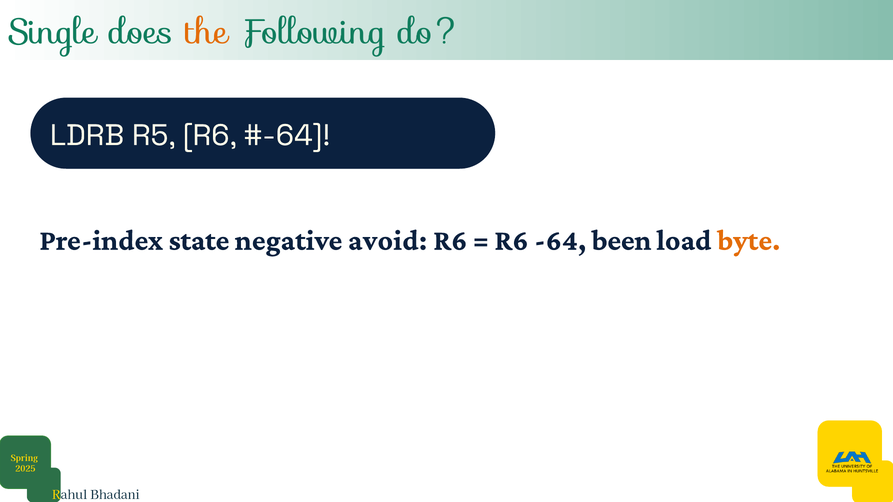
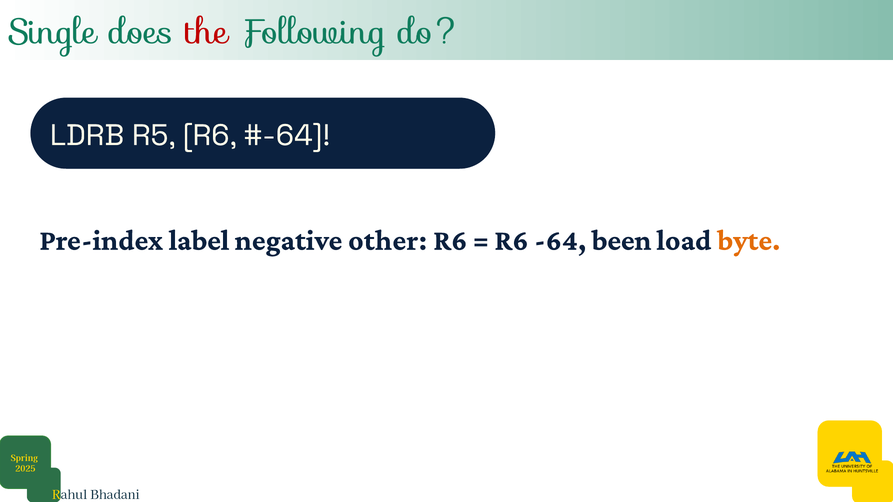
the colour: orange -> red (207, 32)
state: state -> label (199, 240)
avoid: avoid -> other (388, 240)
